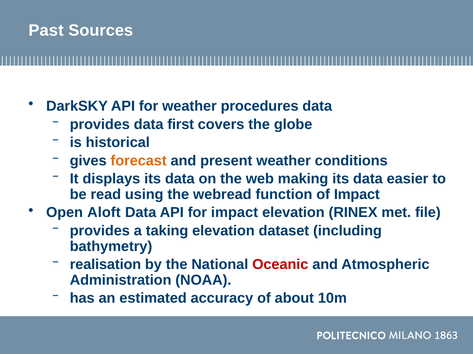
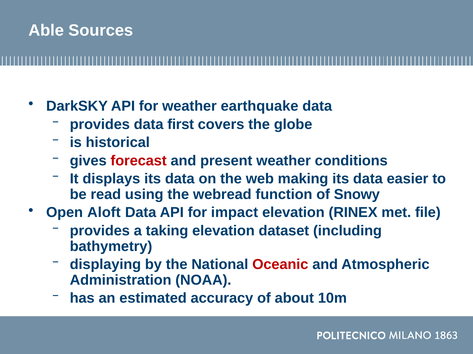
Past: Past -> Able (46, 31)
procedures: procedures -> earthquake (260, 106)
forecast colour: orange -> red (139, 161)
of Impact: Impact -> Snowy (357, 195)
realisation: realisation -> displaying (105, 265)
